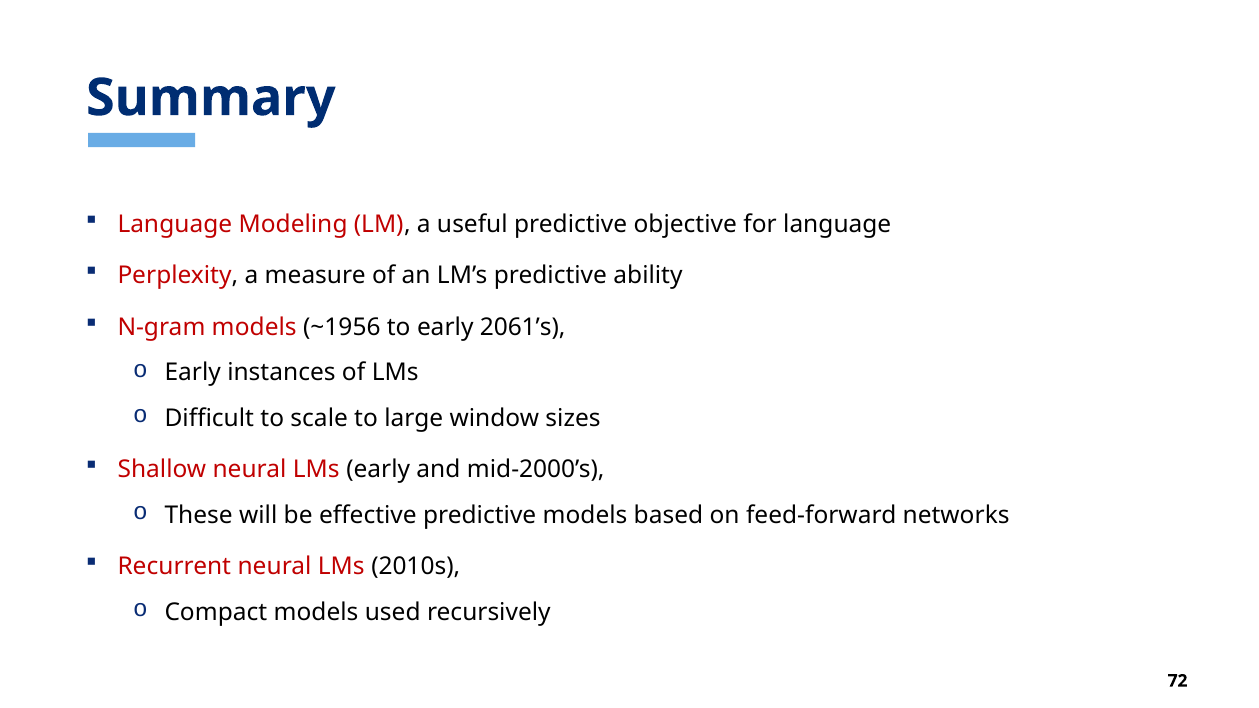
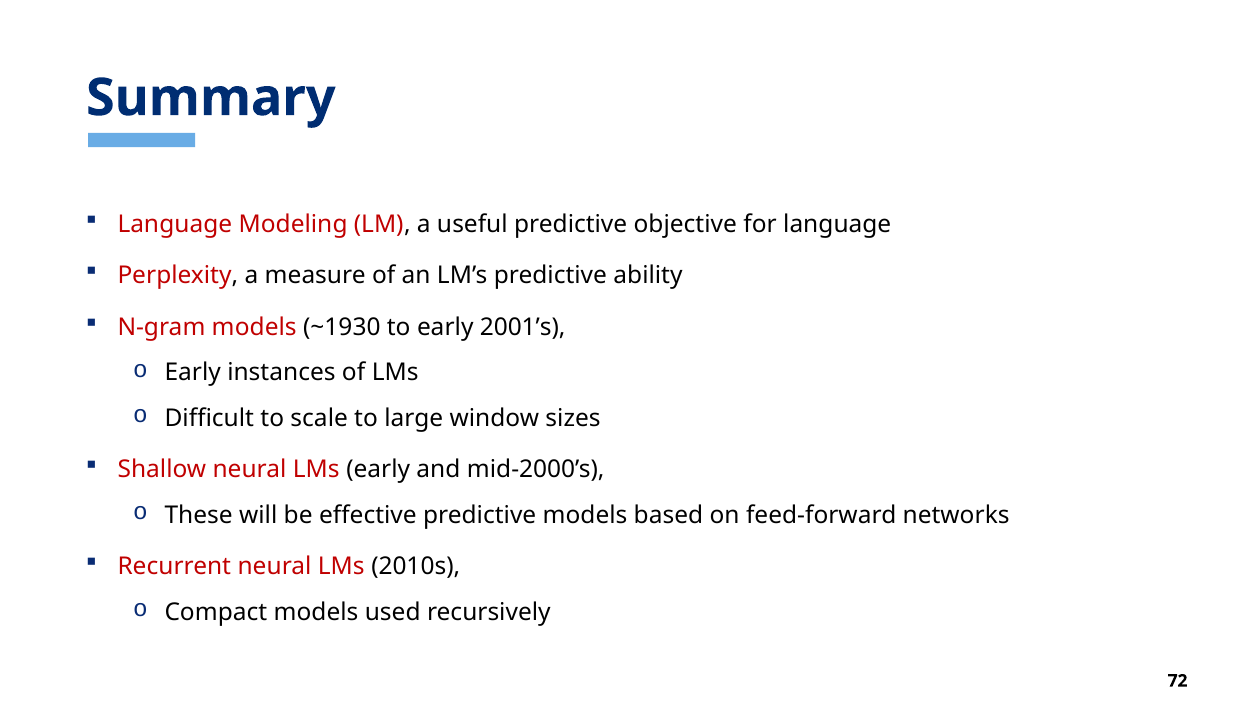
~1956: ~1956 -> ~1930 (342, 327)
2061’s: 2061’s -> 2001’s (523, 327)
